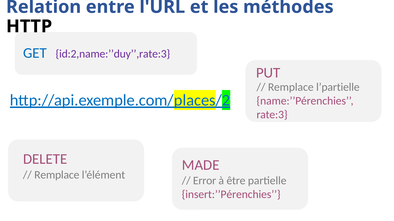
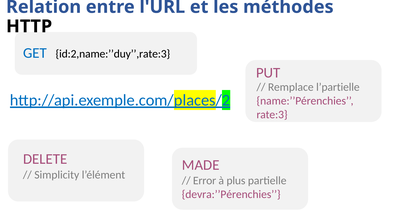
id:2,name:’’duy’’,rate:3 colour: purple -> black (113, 54)
Remplace: Remplace -> Simplicity (57, 175)
être: être -> plus (236, 181)
insert:’’Pérenchies: insert:’’Pérenchies -> devra:’’Pérenchies (231, 195)
